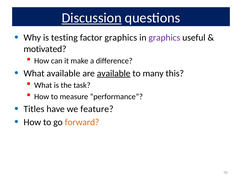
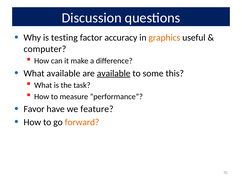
Discussion underline: present -> none (92, 18)
factor graphics: graphics -> accuracy (121, 38)
graphics colour: purple -> orange (164, 38)
motivated: motivated -> computer (45, 49)
many: many -> some (153, 74)
Titles: Titles -> Favor (34, 109)
